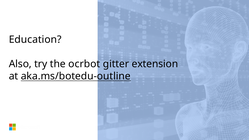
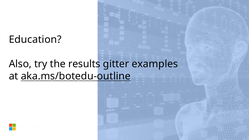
ocrbot: ocrbot -> results (84, 64)
extension: extension -> examples (155, 64)
